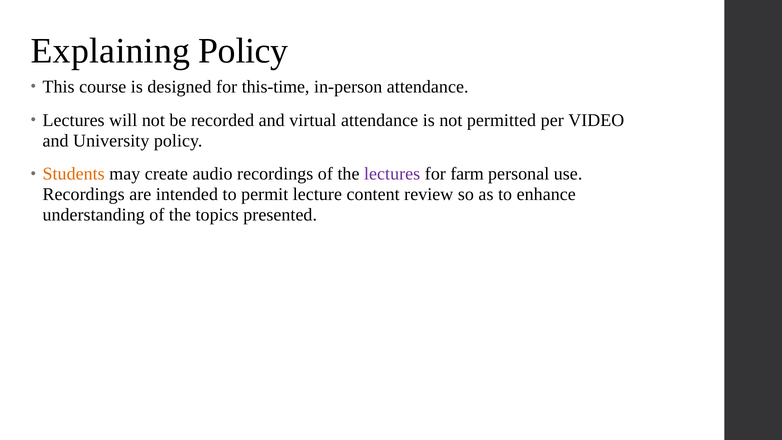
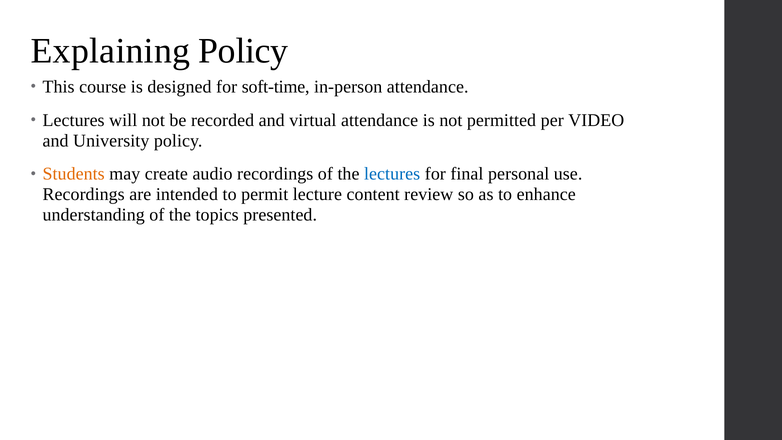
this-time: this-time -> soft-time (276, 87)
lectures colour: purple -> blue (392, 174)
farm: farm -> final (467, 174)
